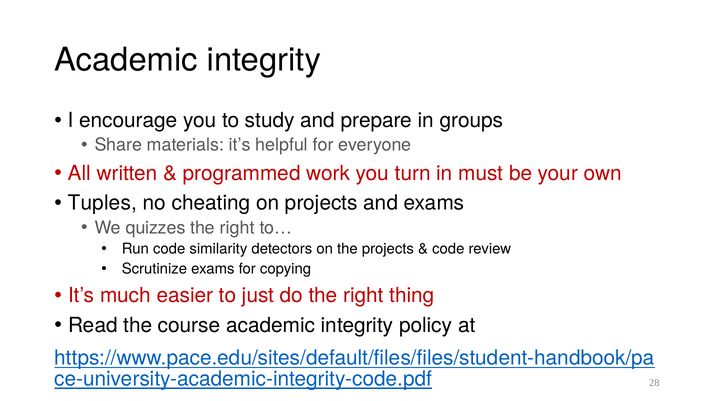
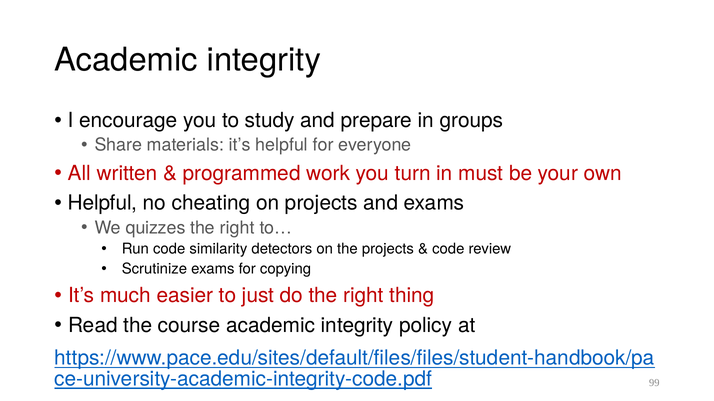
Tuples: Tuples -> Helpful (103, 203)
28: 28 -> 99 (654, 384)
